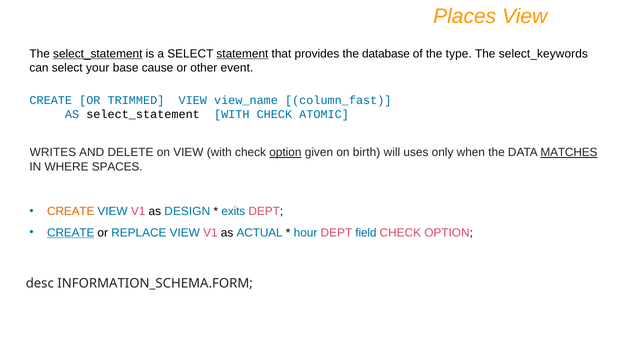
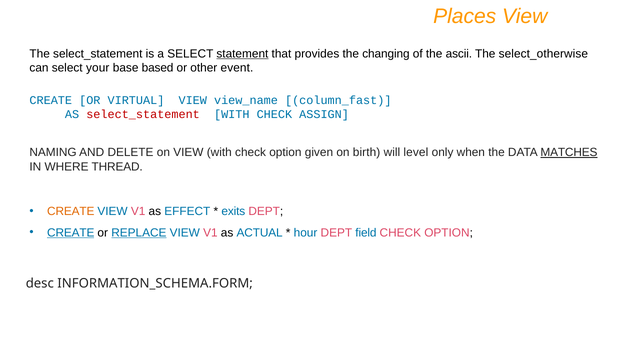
select_statement underline: present -> none (98, 54)
database: database -> changing (386, 54)
type: type -> ascii (459, 54)
select_keywords: select_keywords -> select_otherwise (543, 54)
cause: cause -> based (158, 68)
TRIMMED: TRIMMED -> VIRTUAL (136, 100)
select_statement colour: black -> red (143, 114)
ATOMIC: ATOMIC -> ASSIGN (324, 114)
WRITES: WRITES -> NAMING (53, 152)
option underline: present -> none (285, 152)
uses: uses -> level (416, 152)
SPACES: SPACES -> THREAD (117, 167)
DESIGN: DESIGN -> EFFECT (187, 211)
REPLACE underline: none -> present (139, 233)
